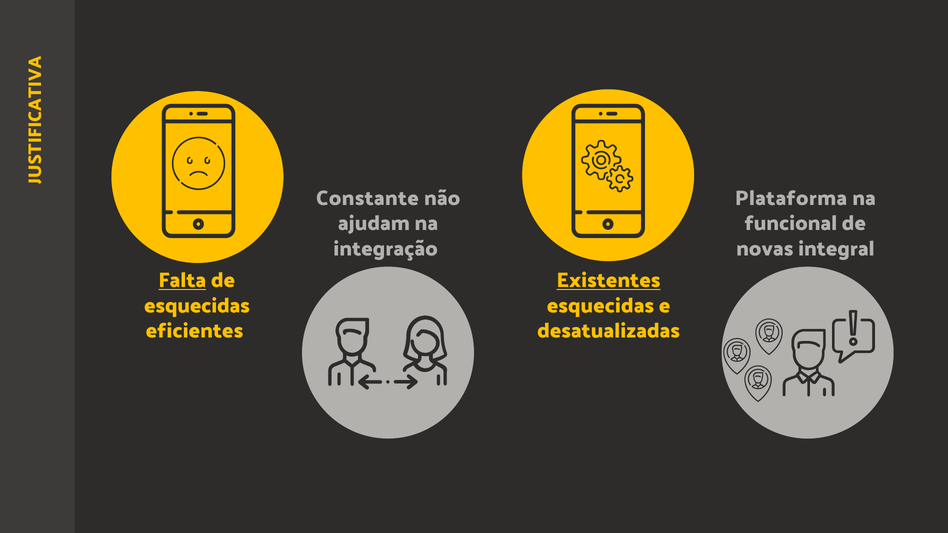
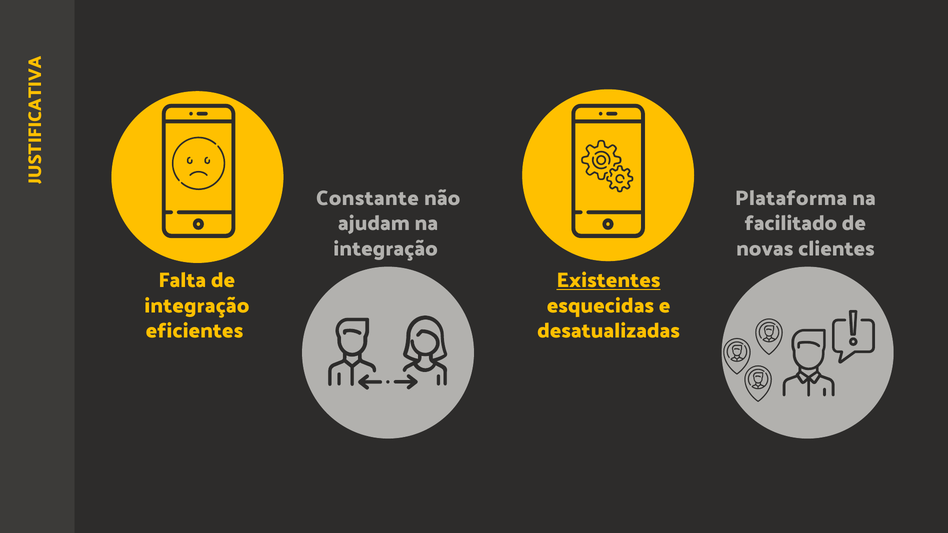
funcional: funcional -> facilitado (791, 223)
integral: integral -> clientes (836, 249)
Falta underline: present -> none (182, 281)
esquecidas: esquecidas -> integração (197, 306)
